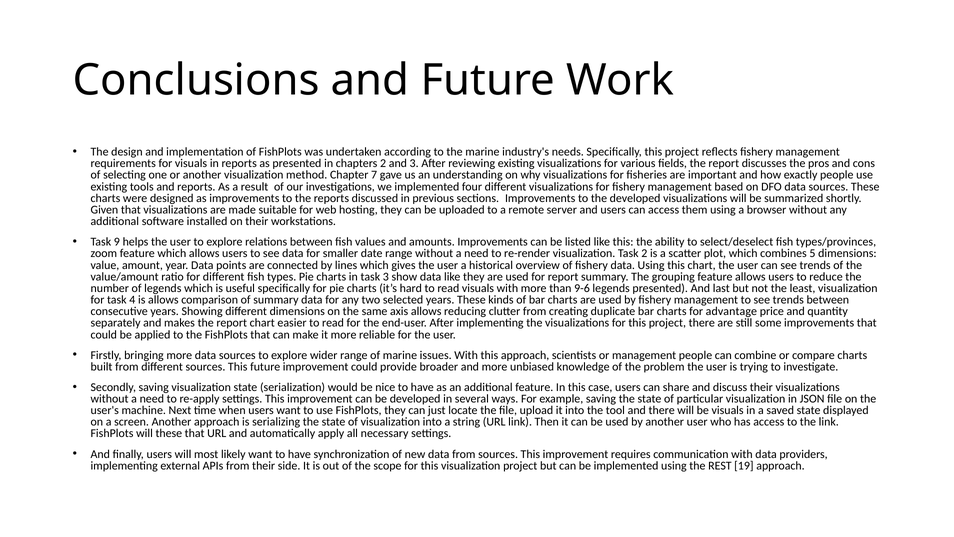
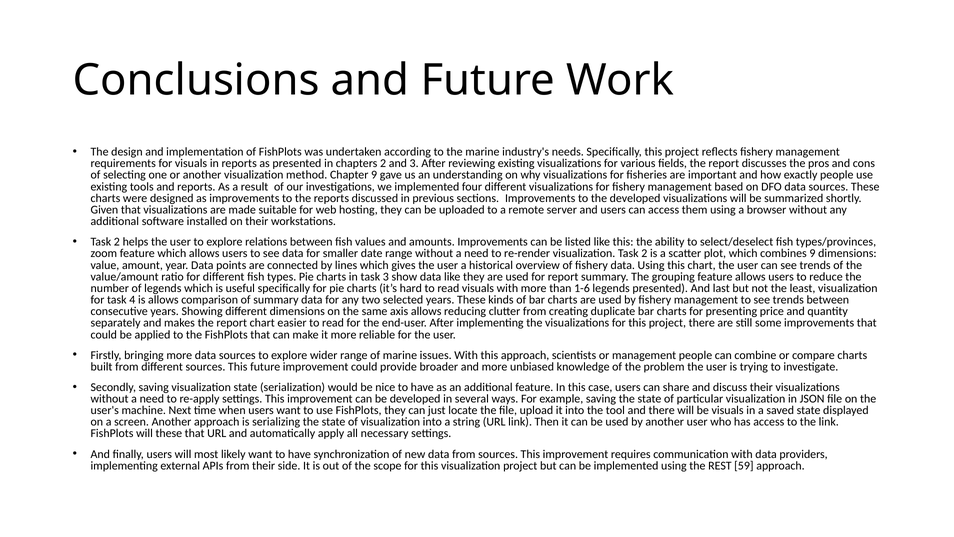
Chapter 7: 7 -> 9 (374, 175)
9: 9 -> 2 (117, 242)
combines 5: 5 -> 9 (812, 253)
9-6: 9-6 -> 1-6 (582, 288)
advantage: advantage -> presenting (731, 311)
19: 19 -> 59 (744, 465)
